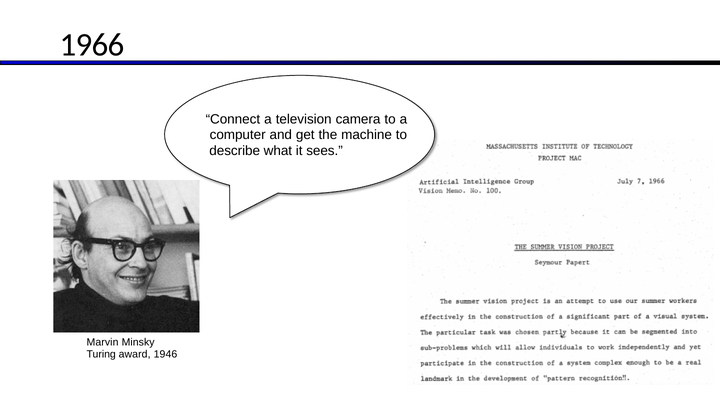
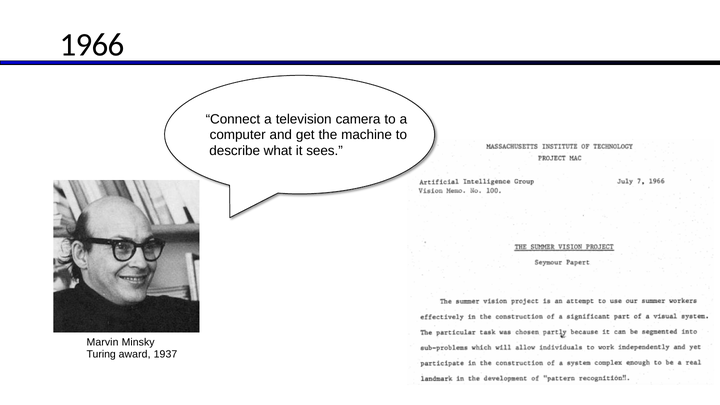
1946: 1946 -> 1937 (166, 354)
